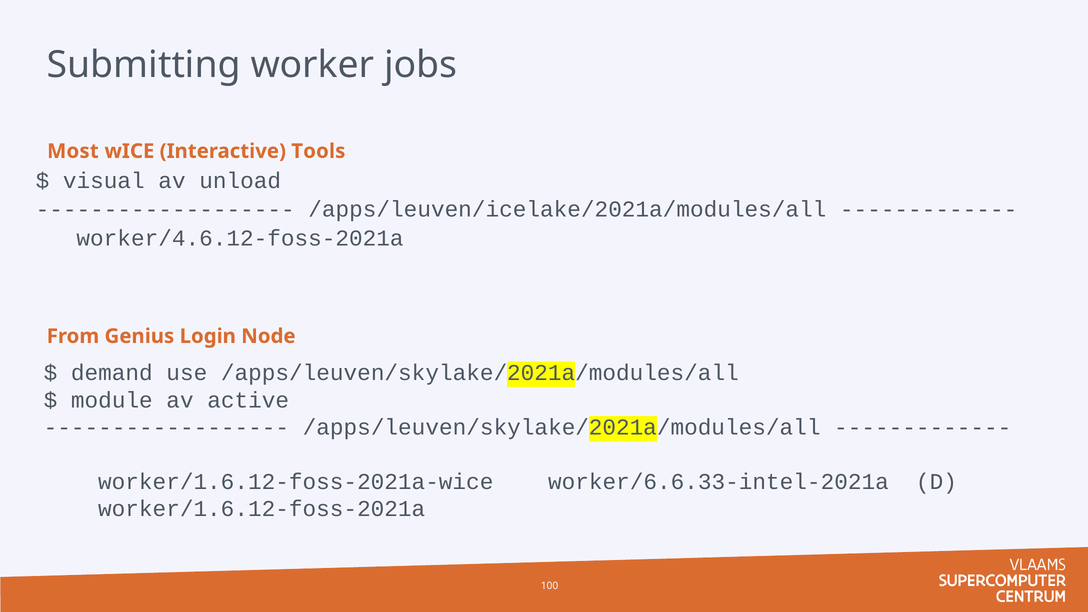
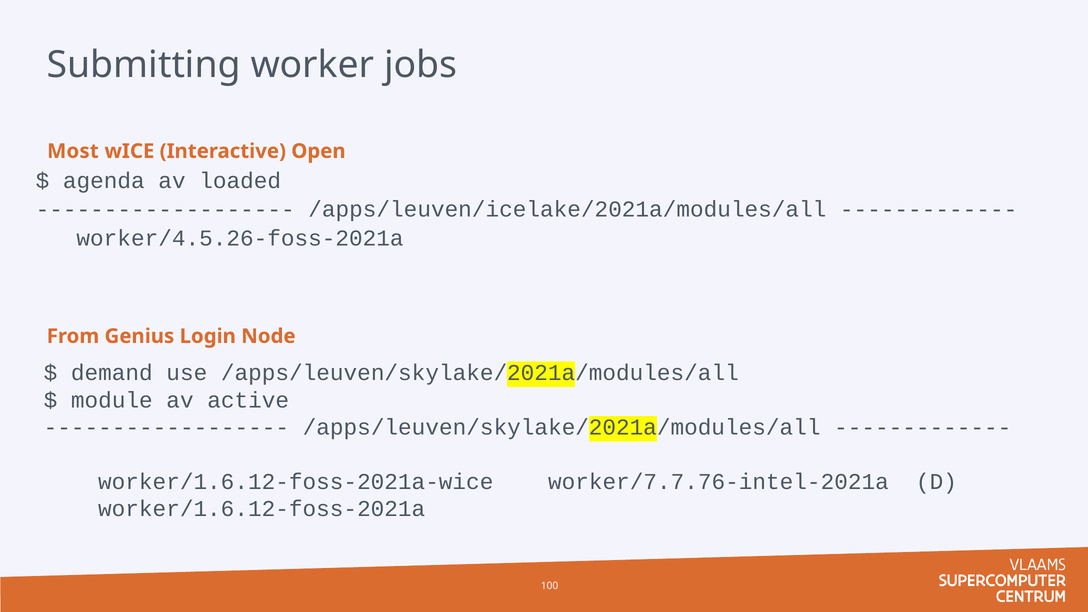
Tools: Tools -> Open (318, 151)
visual: visual -> agenda (104, 181)
unload: unload -> loaded (240, 181)
worker/4.6.12-foss-2021a: worker/4.6.12-foss-2021a -> worker/4.5.26-foss-2021a (240, 238)
worker/6.6.33-intel-2021a: worker/6.6.33-intel-2021a -> worker/7.7.76-intel-2021a (718, 482)
